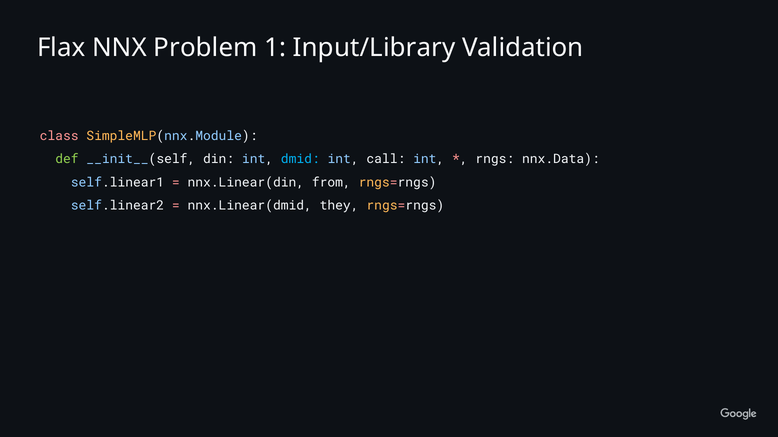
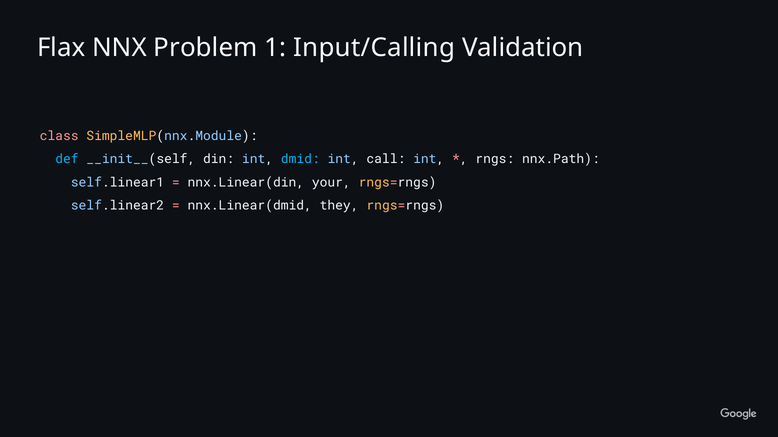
Input/Library: Input/Library -> Input/Calling (374, 48)
def colour: light green -> light blue (67, 159)
nnx.Data: nnx.Data -> nnx.Path (561, 159)
from: from -> your (331, 183)
